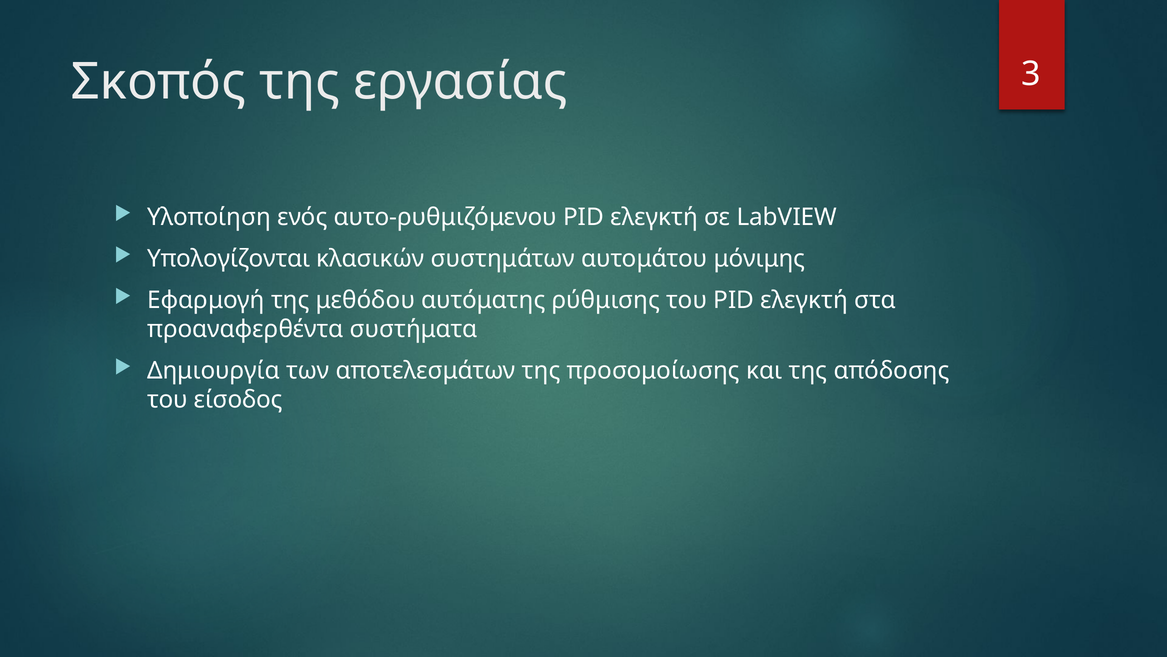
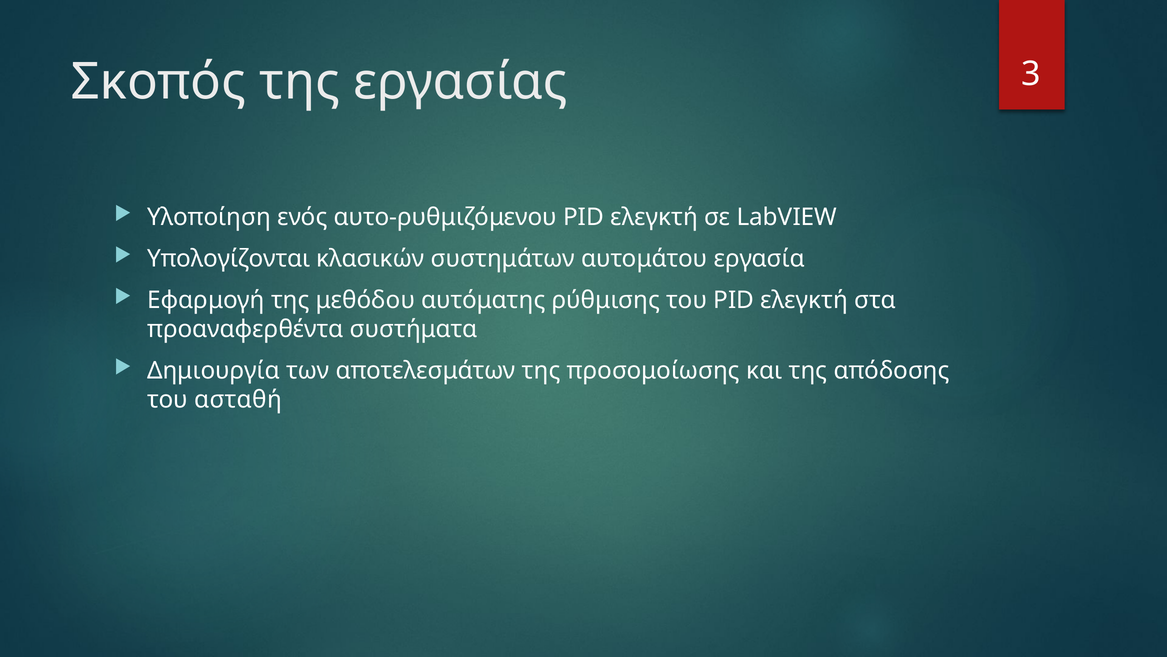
μόνιμης: μόνιμης -> εργασία (759, 259)
είσοδος: είσοδος -> ασταθή (238, 400)
